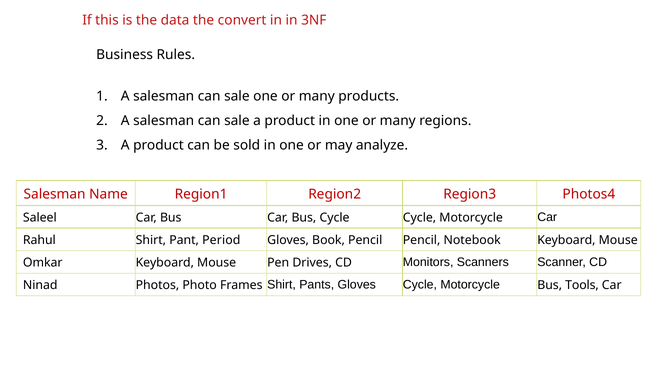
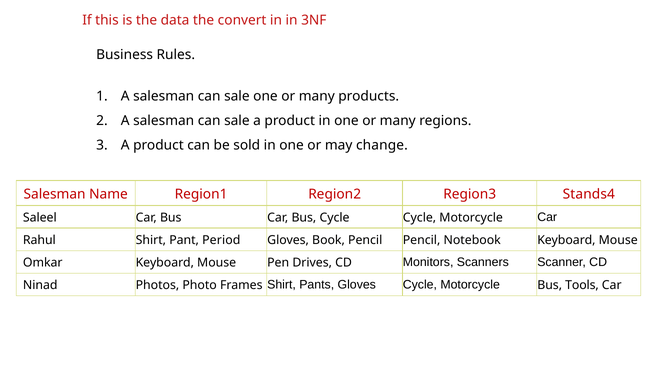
analyze: analyze -> change (382, 145)
Photos4: Photos4 -> Stands4 (589, 194)
